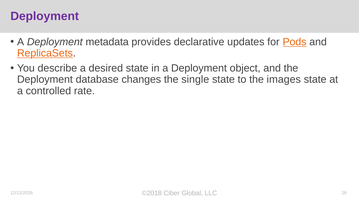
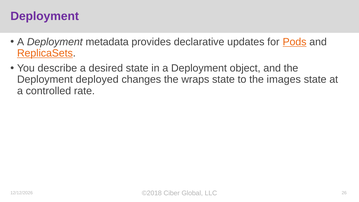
database: database -> deployed (97, 80)
single: single -> wraps (195, 80)
